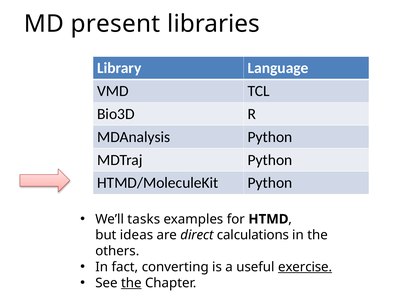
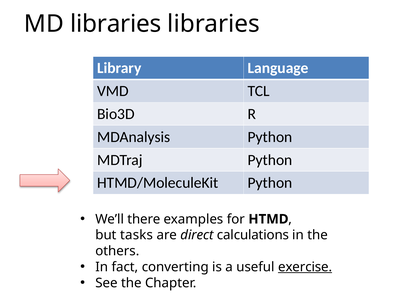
MD present: present -> libraries (116, 24)
tasks: tasks -> there (144, 219)
ideas: ideas -> tasks (137, 235)
the underline: present -> none (131, 283)
